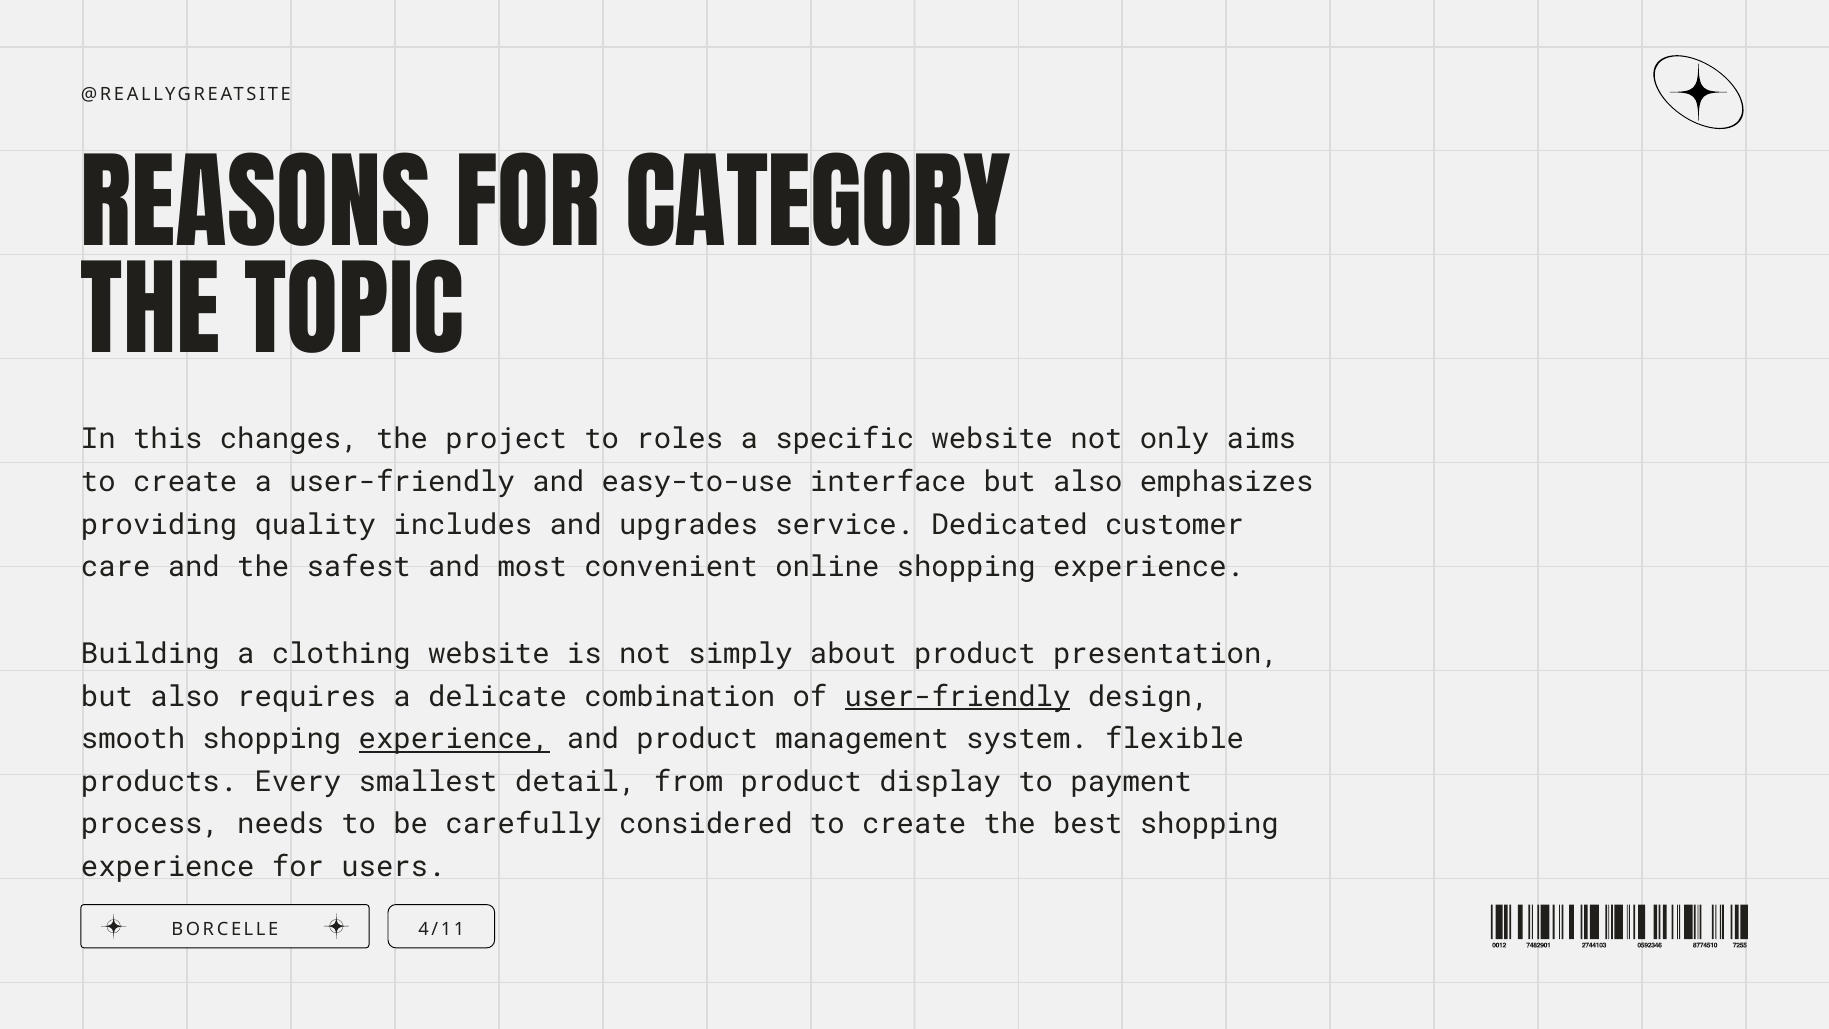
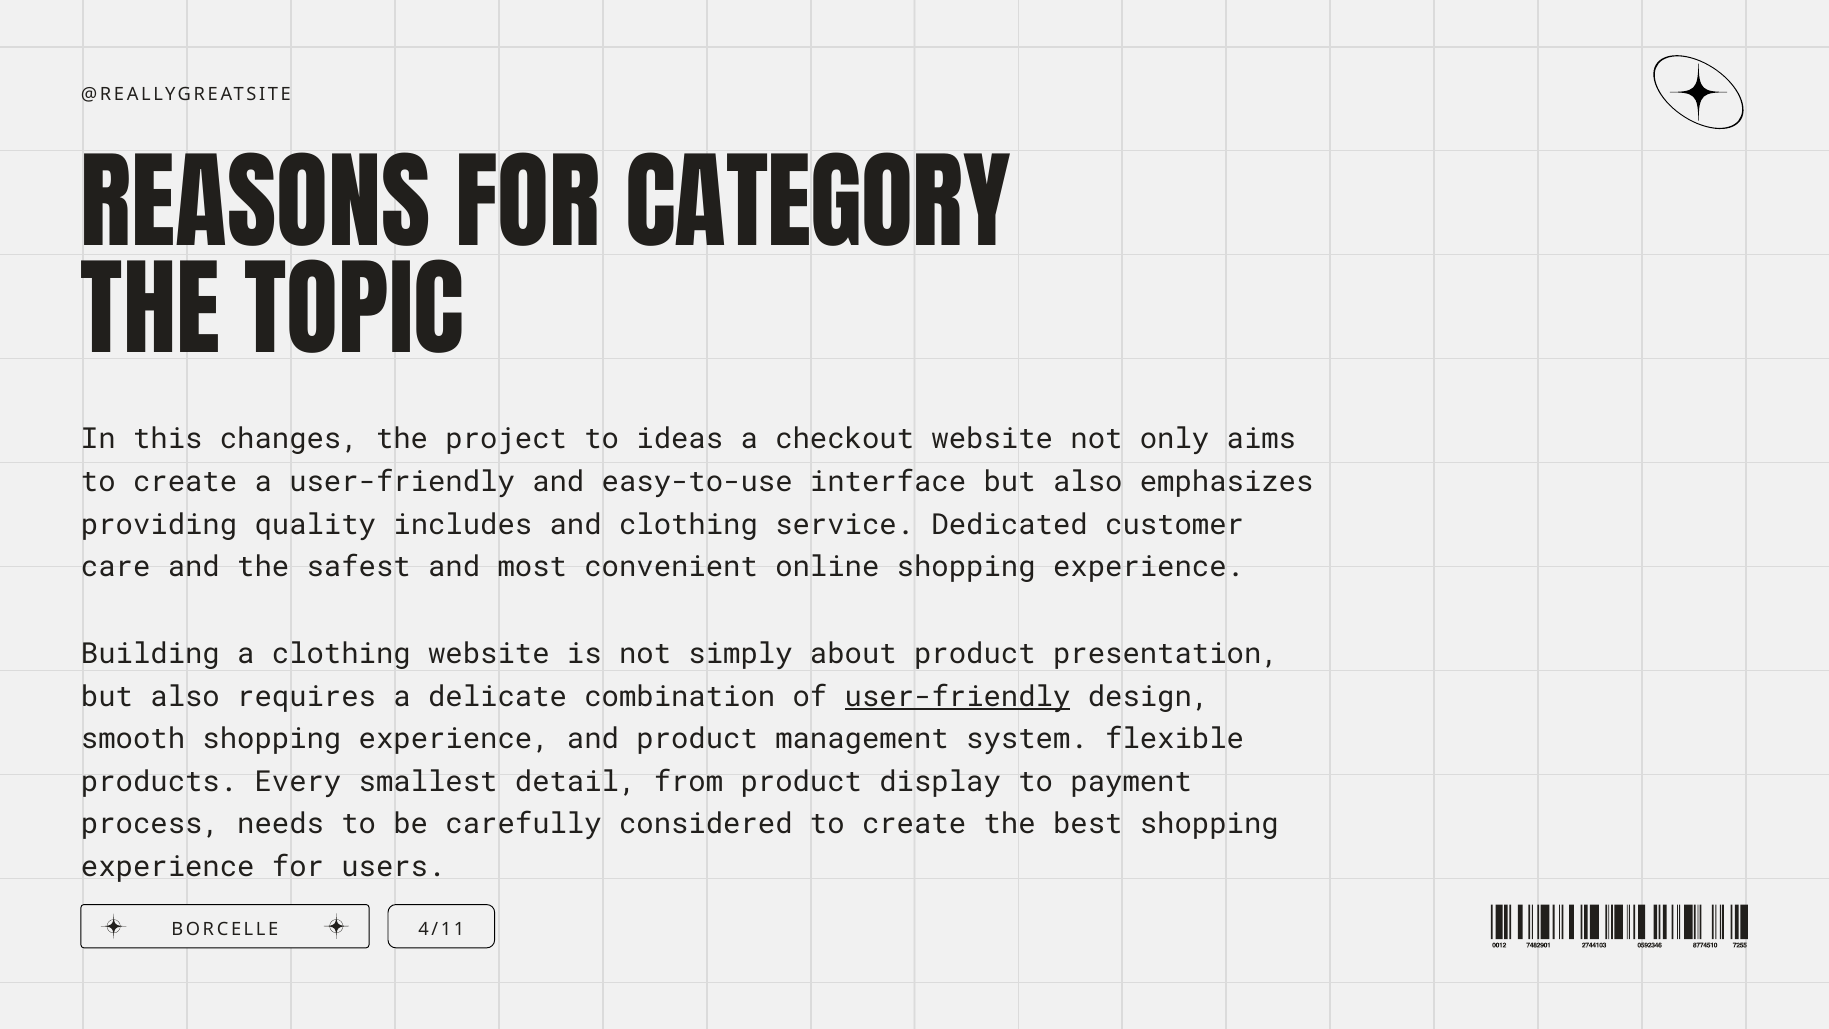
roles: roles -> ideas (680, 439)
specific: specific -> checkout (845, 439)
and upgrades: upgrades -> clothing (688, 524)
experience underline: present -> none (454, 739)
